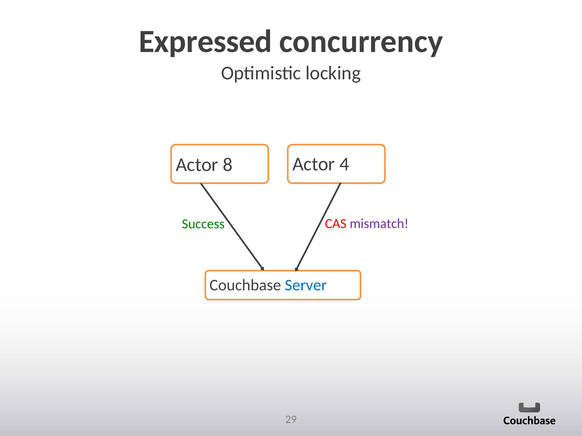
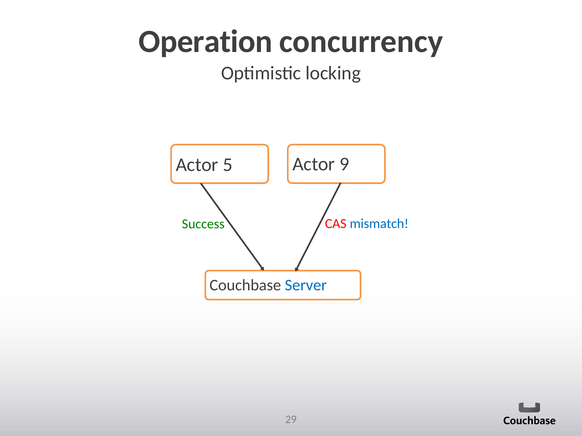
Expressed: Expressed -> Operation (206, 42)
8: 8 -> 5 (228, 165)
4: 4 -> 9 (344, 164)
mismatch colour: purple -> blue (379, 224)
